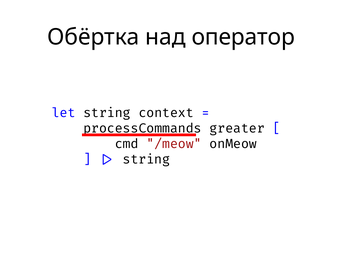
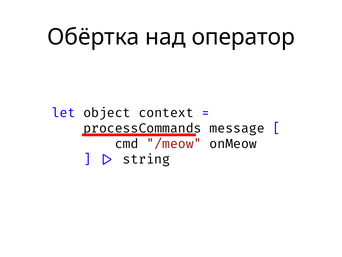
let string: string -> object (107, 113)
greater: greater -> message (237, 128)
